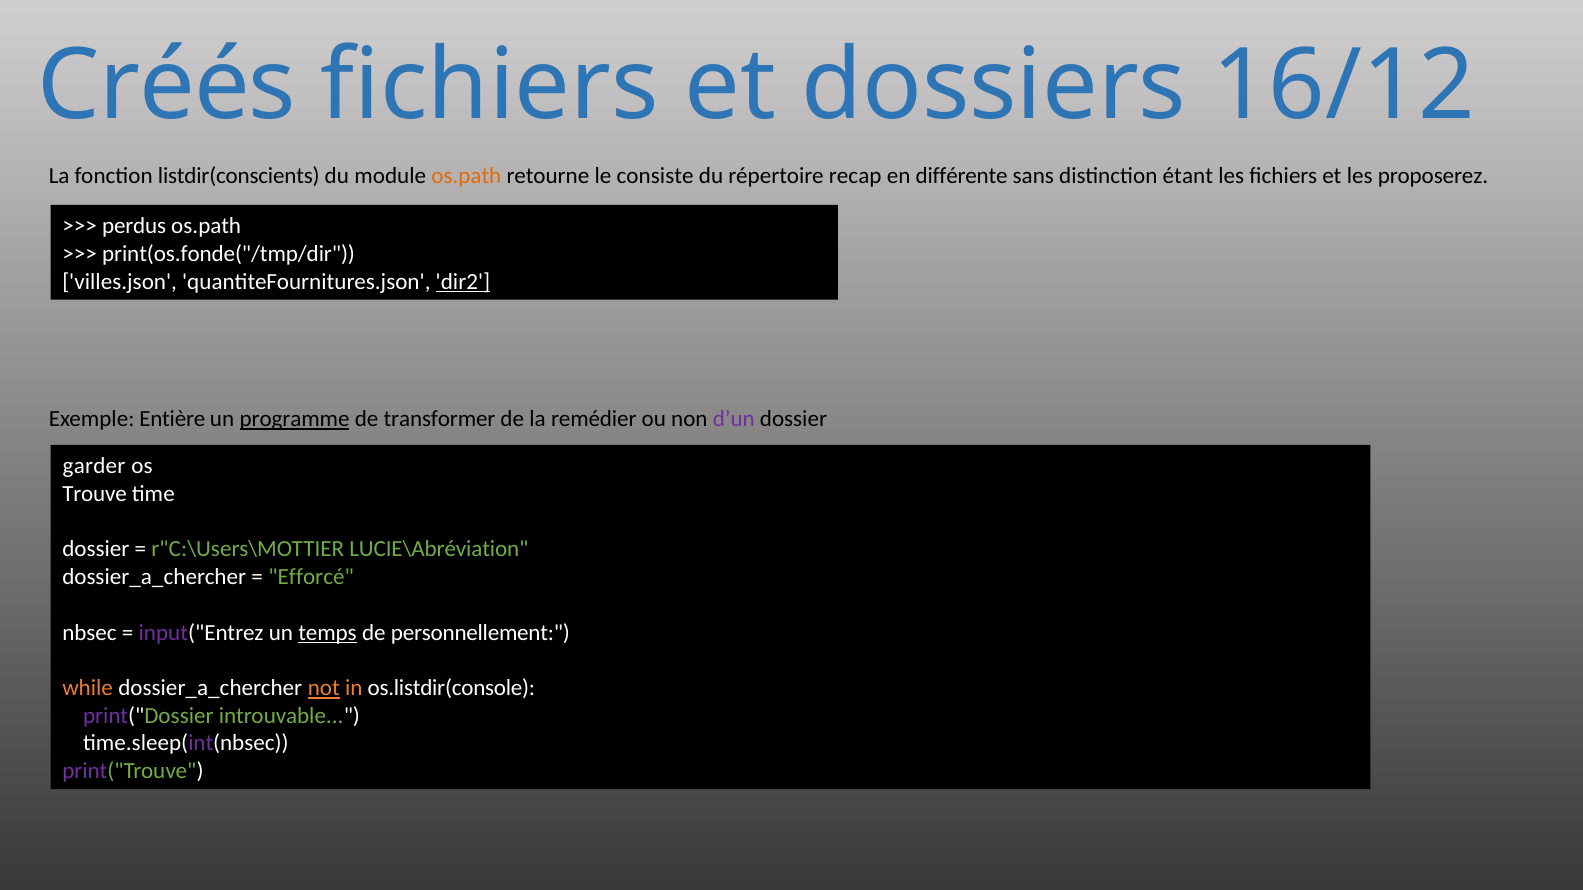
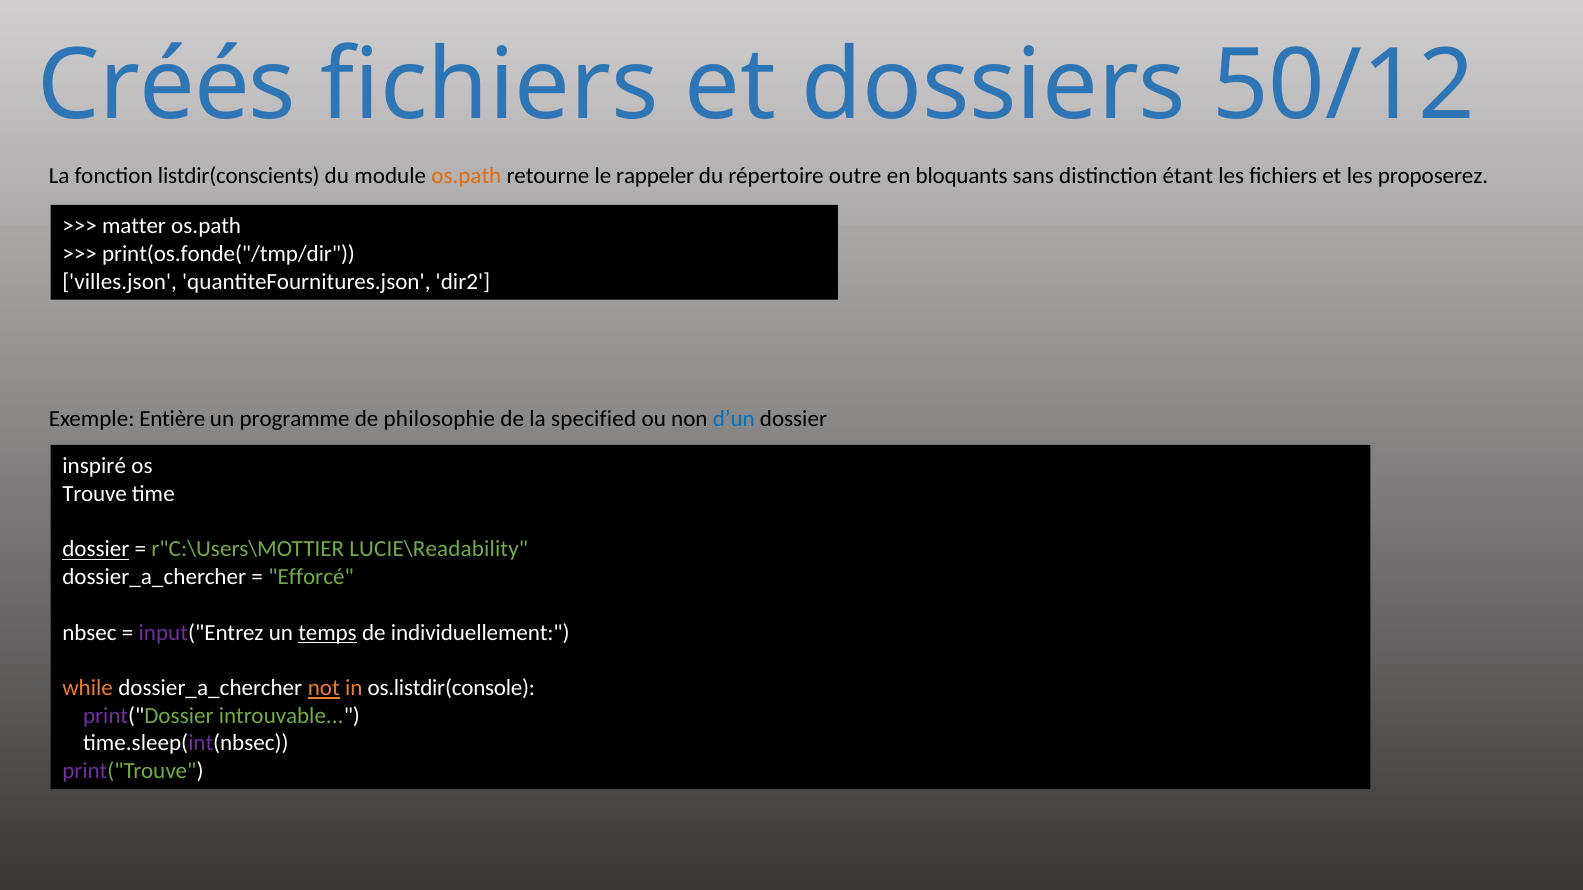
16/12: 16/12 -> 50/12 (1344, 85)
consiste: consiste -> rappeler (655, 176)
recap: recap -> outre (855, 176)
différente: différente -> bloquants (962, 176)
perdus: perdus -> matter (134, 226)
dir2 underline: present -> none (463, 282)
programme underline: present -> none (295, 419)
transformer: transformer -> philosophie (439, 419)
remédier: remédier -> specified (594, 419)
d’un colour: purple -> blue (734, 419)
garder: garder -> inspiré (94, 466)
dossier underline: none -> present (96, 550)
LUCIE\Abréviation: LUCIE\Abréviation -> LUCIE\Readability (439, 550)
personnellement: personnellement -> individuellement (480, 633)
